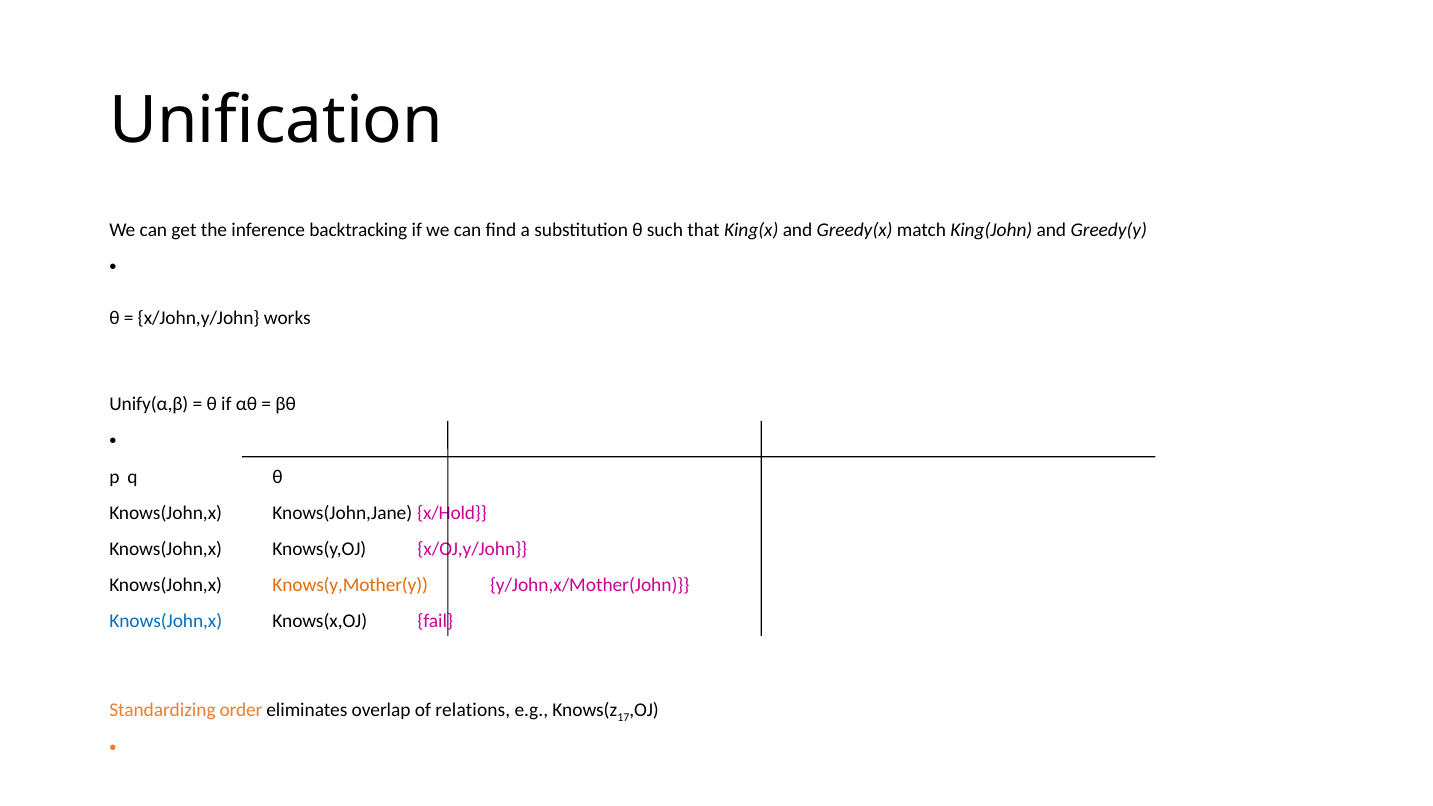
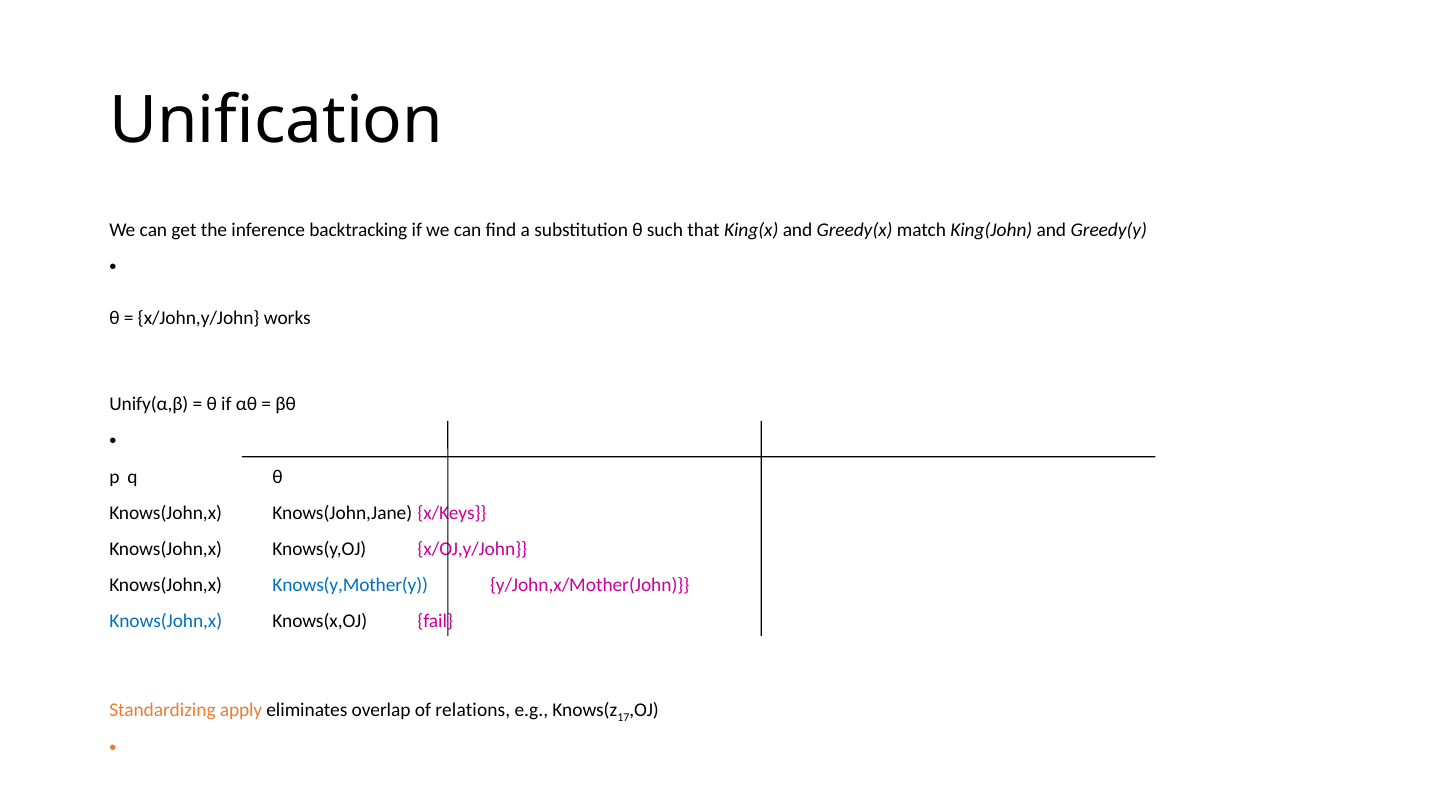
x/Hold: x/Hold -> x/Keys (452, 513)
Knows(y,Mother(y colour: orange -> blue (350, 585)
order: order -> apply (241, 710)
